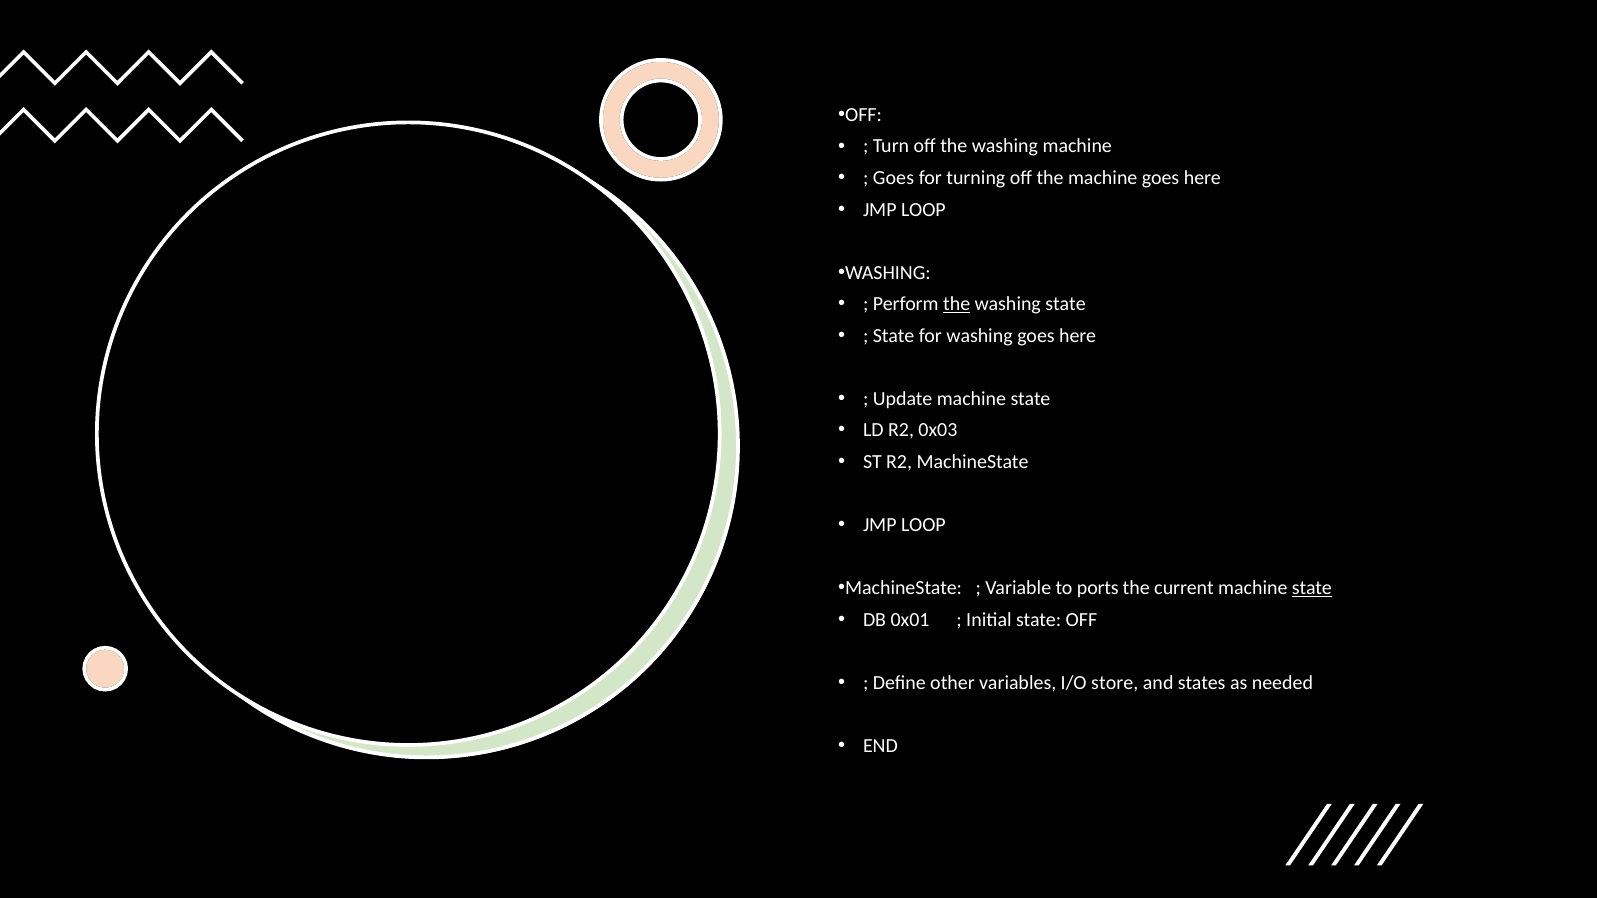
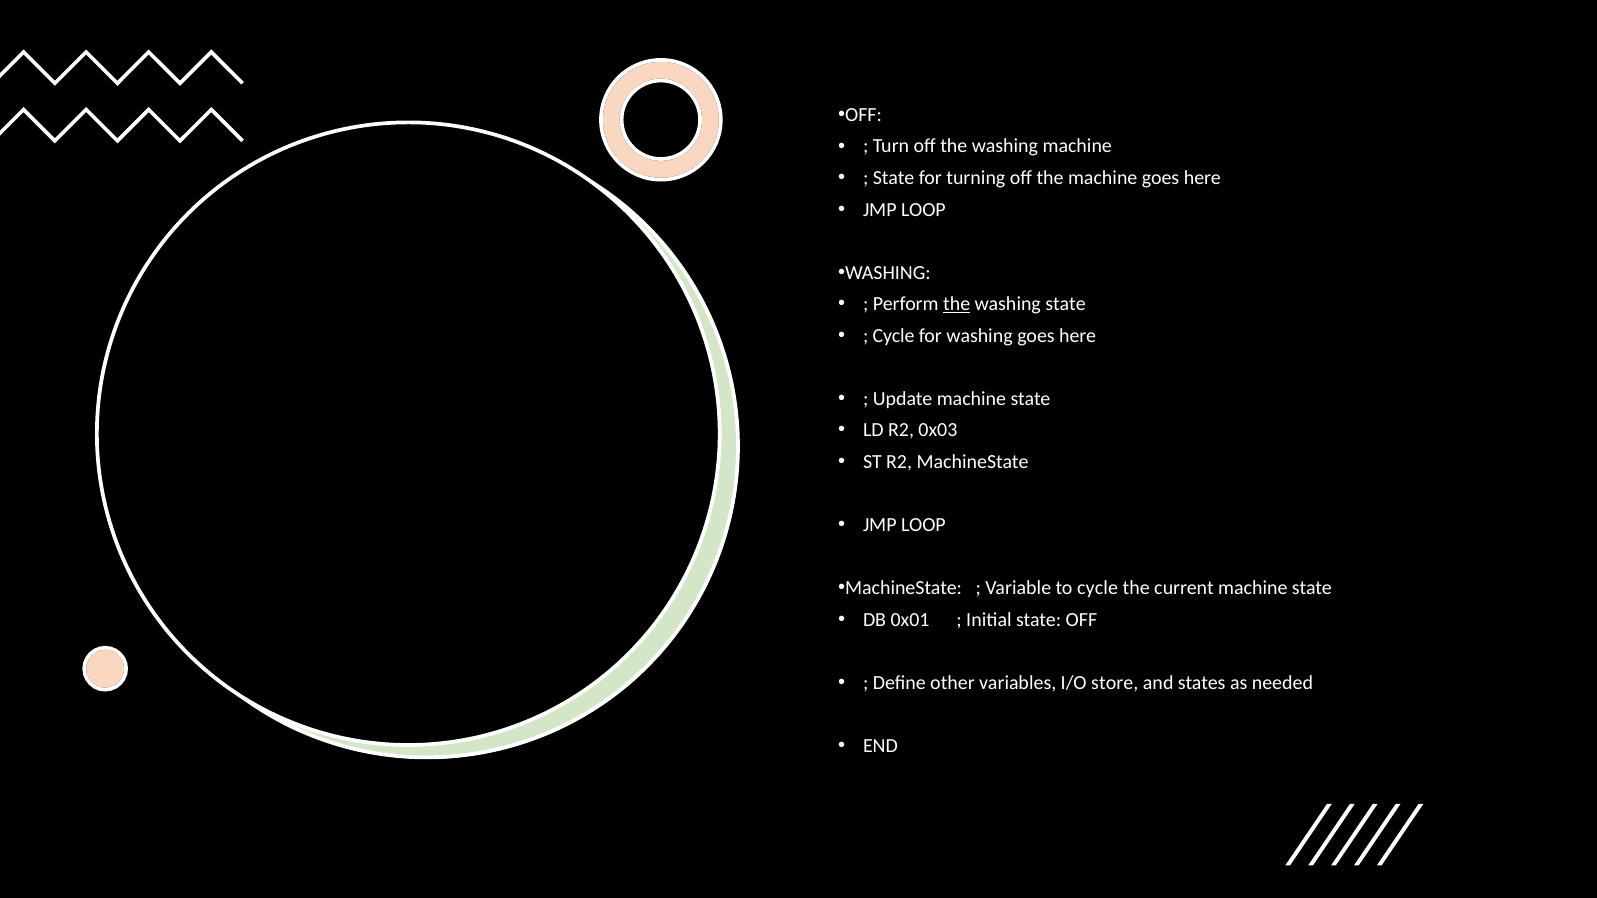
Goes: Goes -> State (894, 178)
State: State -> Cycle (894, 336)
to ports: ports -> cycle (1098, 588)
state underline: present -> none (1312, 588)
